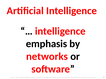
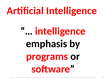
networks: networks -> programs (47, 57)
